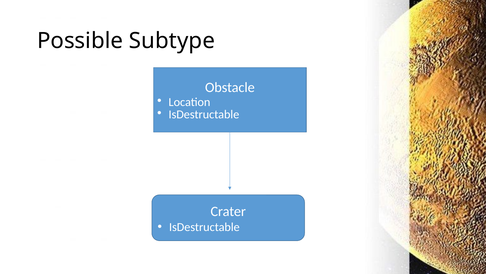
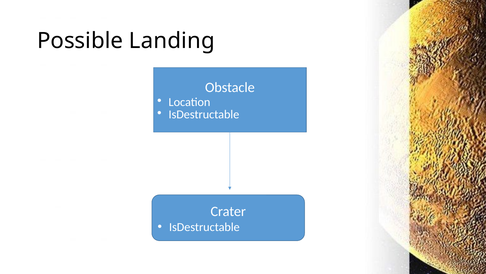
Subtype: Subtype -> Landing (172, 41)
